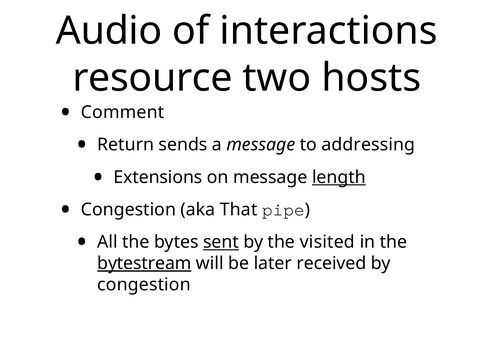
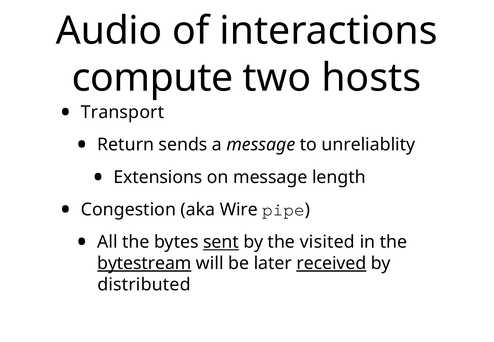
resource: resource -> compute (153, 78)
Comment: Comment -> Transport (122, 112)
addressing: addressing -> unreliablity (368, 145)
length underline: present -> none (339, 177)
That: That -> Wire (239, 210)
received underline: none -> present (331, 263)
congestion: congestion -> distributed (144, 285)
